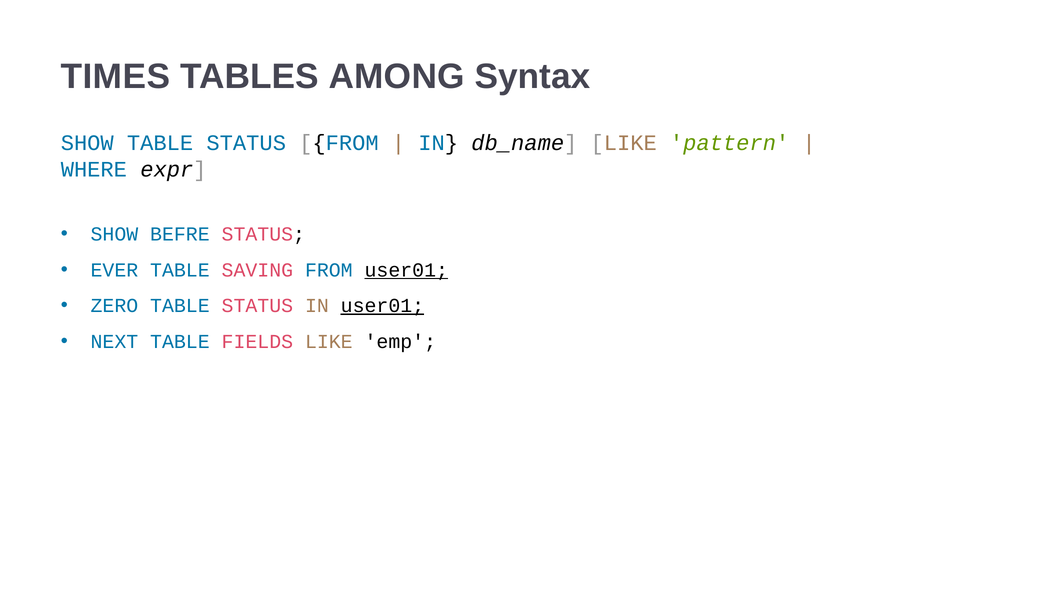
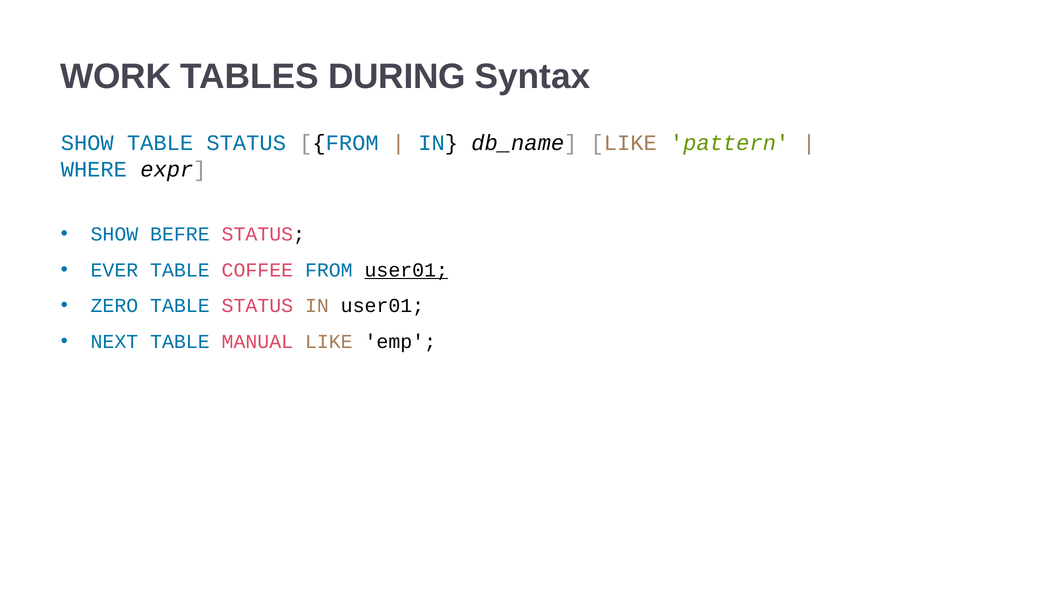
TIMES: TIMES -> WORK (116, 77)
AMONG: AMONG -> DURING (397, 77)
SAVING: SAVING -> COFFEE (257, 270)
user01 underline: present -> none (382, 306)
FIELDS: FIELDS -> MANUAL (257, 341)
